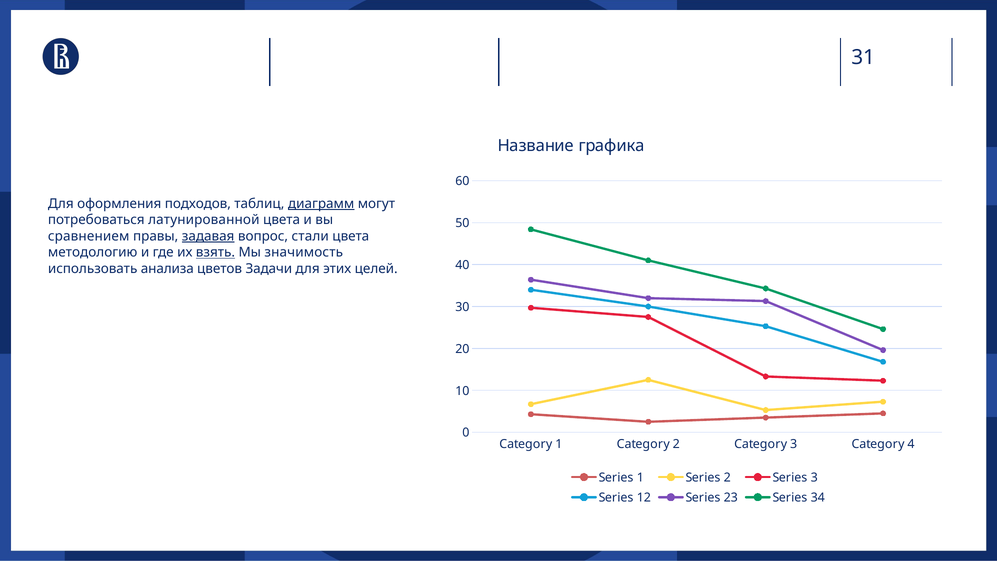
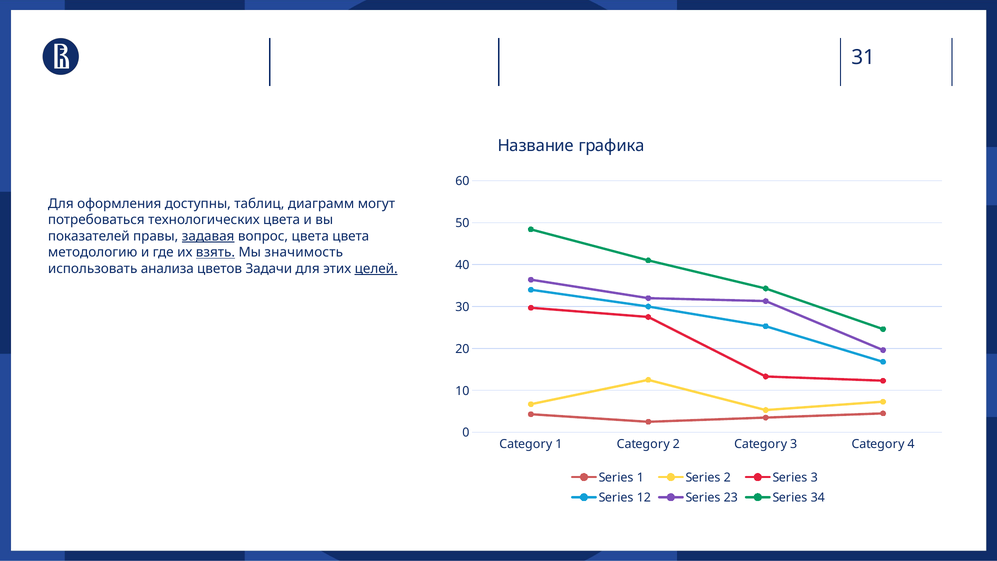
подходов: подходов -> доступны (198, 204)
диаграмм underline: present -> none (321, 204)
латунированной: латунированной -> технологических (204, 220)
сравнением: сравнением -> показателей (89, 236)
вопрос стали: стали -> цвета (310, 236)
целей underline: none -> present (376, 269)
